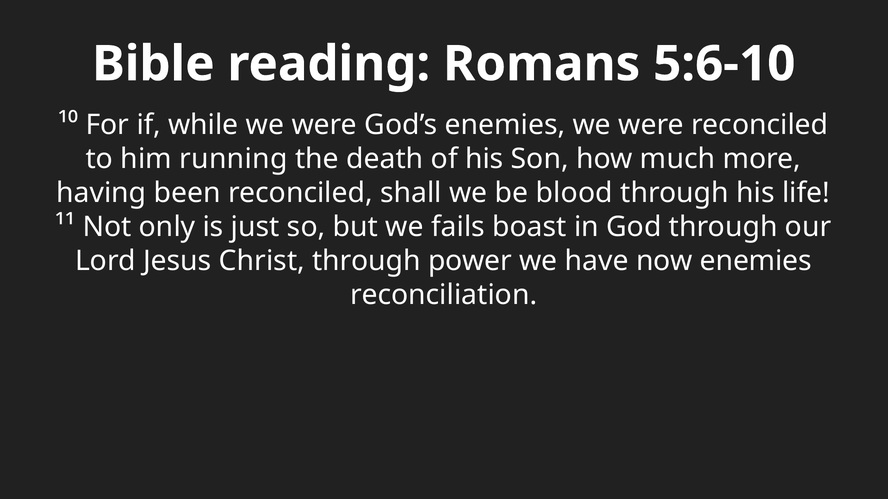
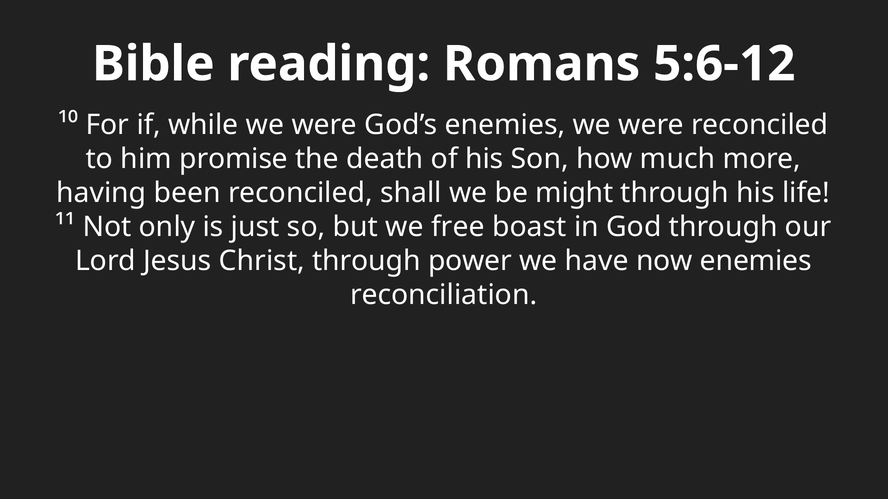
5:6-10: 5:6-10 -> 5:6-12 (724, 64)
running: running -> promise (234, 159)
blood: blood -> might (574, 193)
fails: fails -> free (458, 227)
